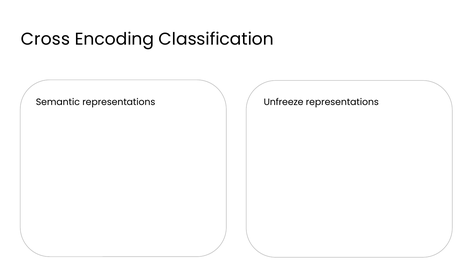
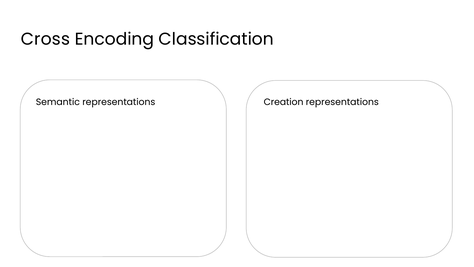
Unfreeze: Unfreeze -> Creation (284, 102)
